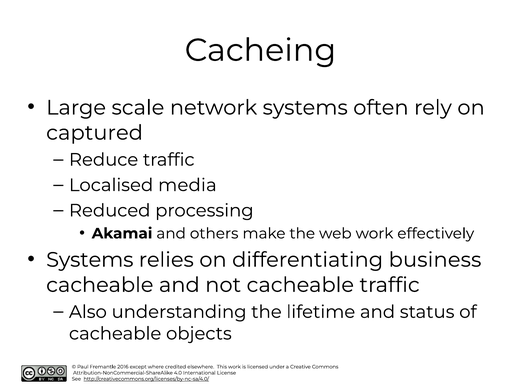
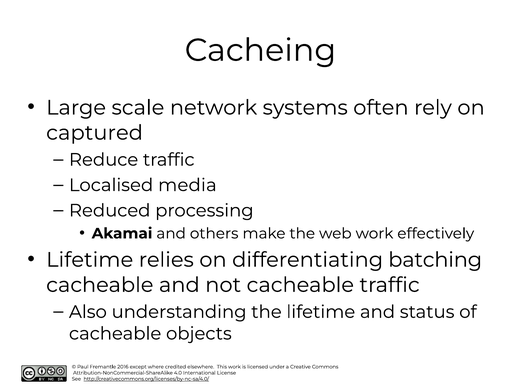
Systems: Systems -> Lifetime (90, 260)
business: business -> batching (435, 260)
